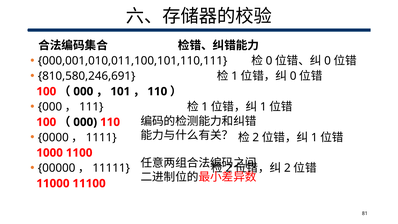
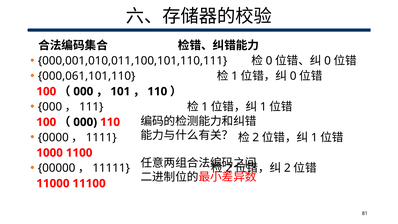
810,580,246,691: 810,580,246,691 -> 000,061,101,110 (87, 76)
